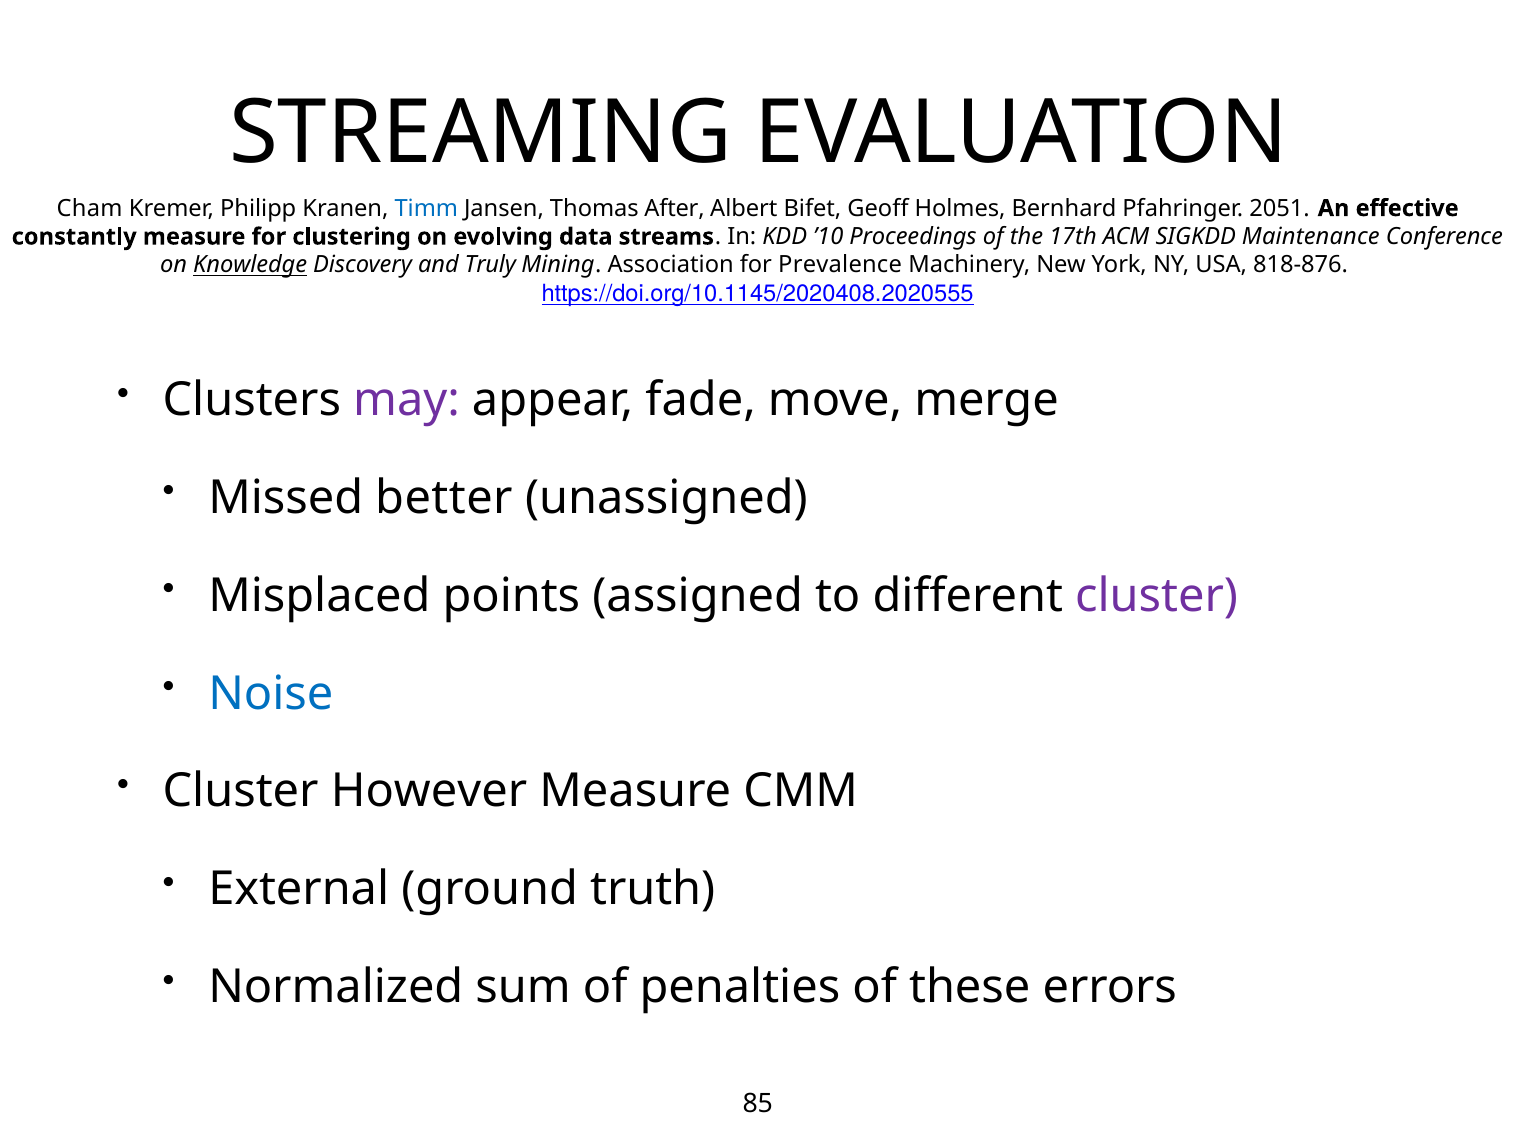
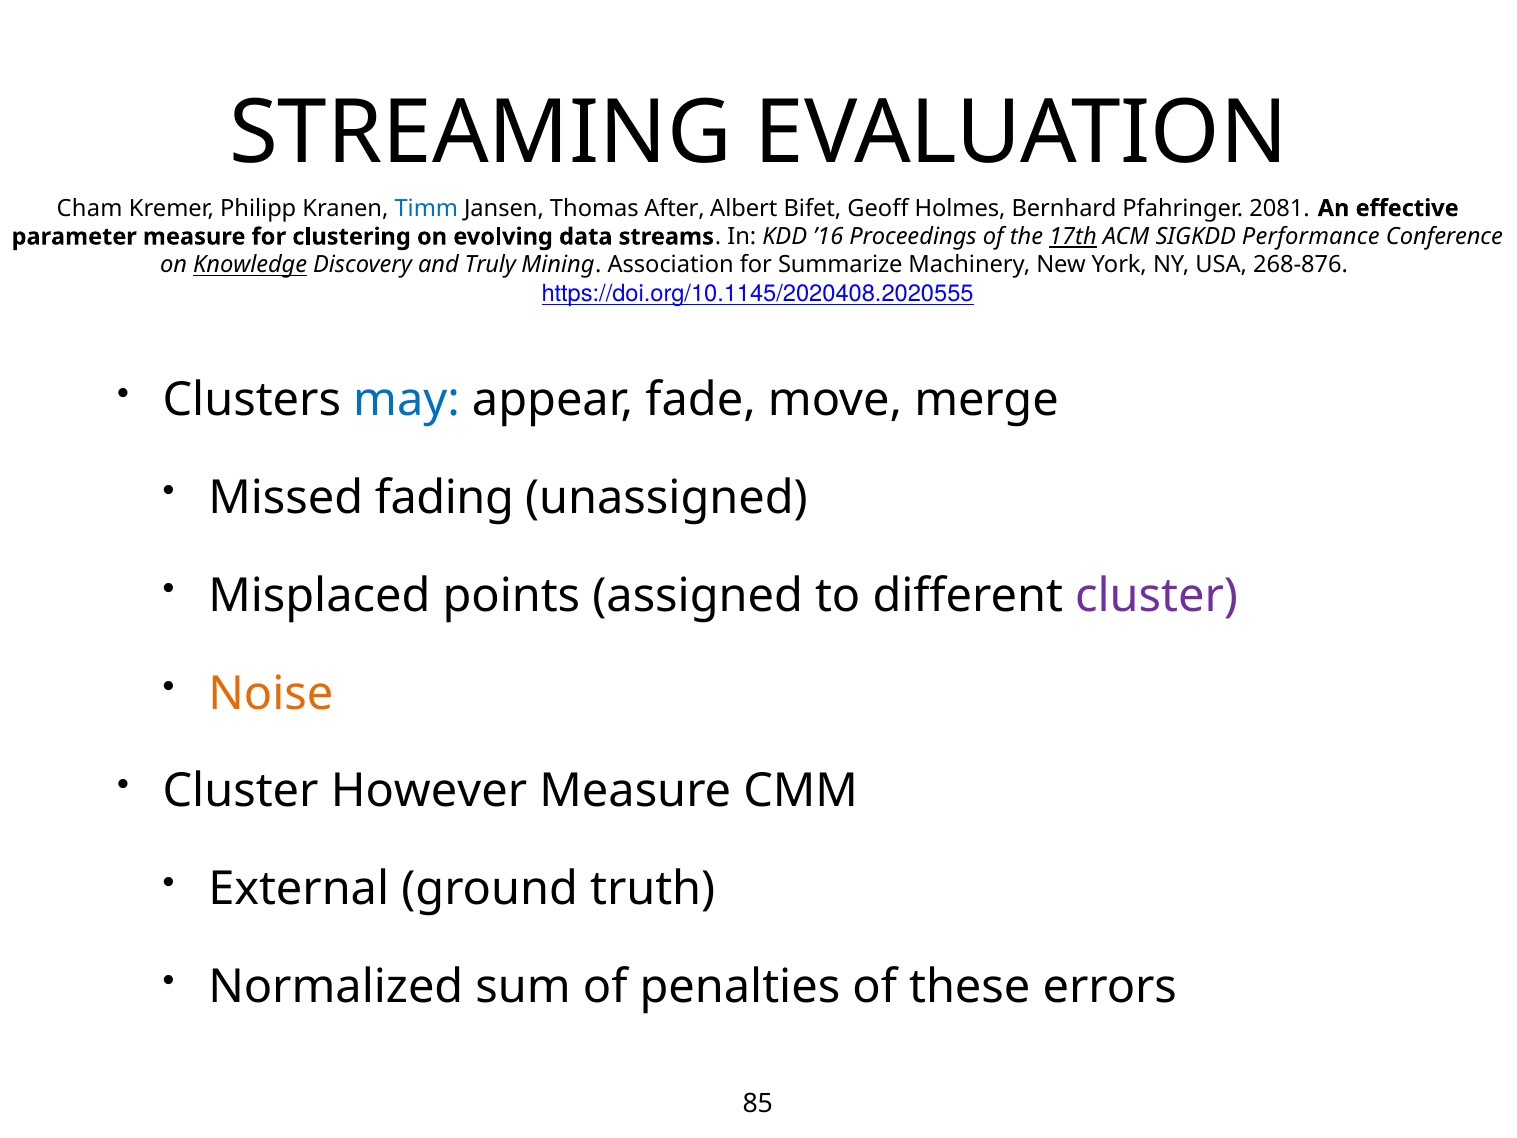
2051: 2051 -> 2081 (1280, 208)
constantly: constantly -> parameter (74, 237)
’10: ’10 -> ’16 (828, 237)
17th underline: none -> present (1073, 237)
Maintenance: Maintenance -> Performance (1311, 237)
Prevalence: Prevalence -> Summarize (840, 265)
818-876: 818-876 -> 268-876 (1301, 265)
may colour: purple -> blue (407, 400)
better: better -> fading (444, 498)
Noise colour: blue -> orange (271, 693)
